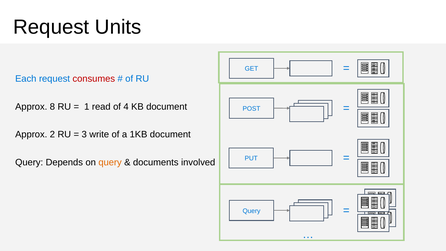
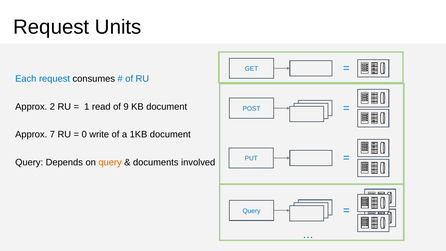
consumes colour: red -> black (94, 79)
8: 8 -> 2 (52, 107)
4: 4 -> 9 (126, 107)
2: 2 -> 7 (52, 134)
3: 3 -> 0 (84, 134)
